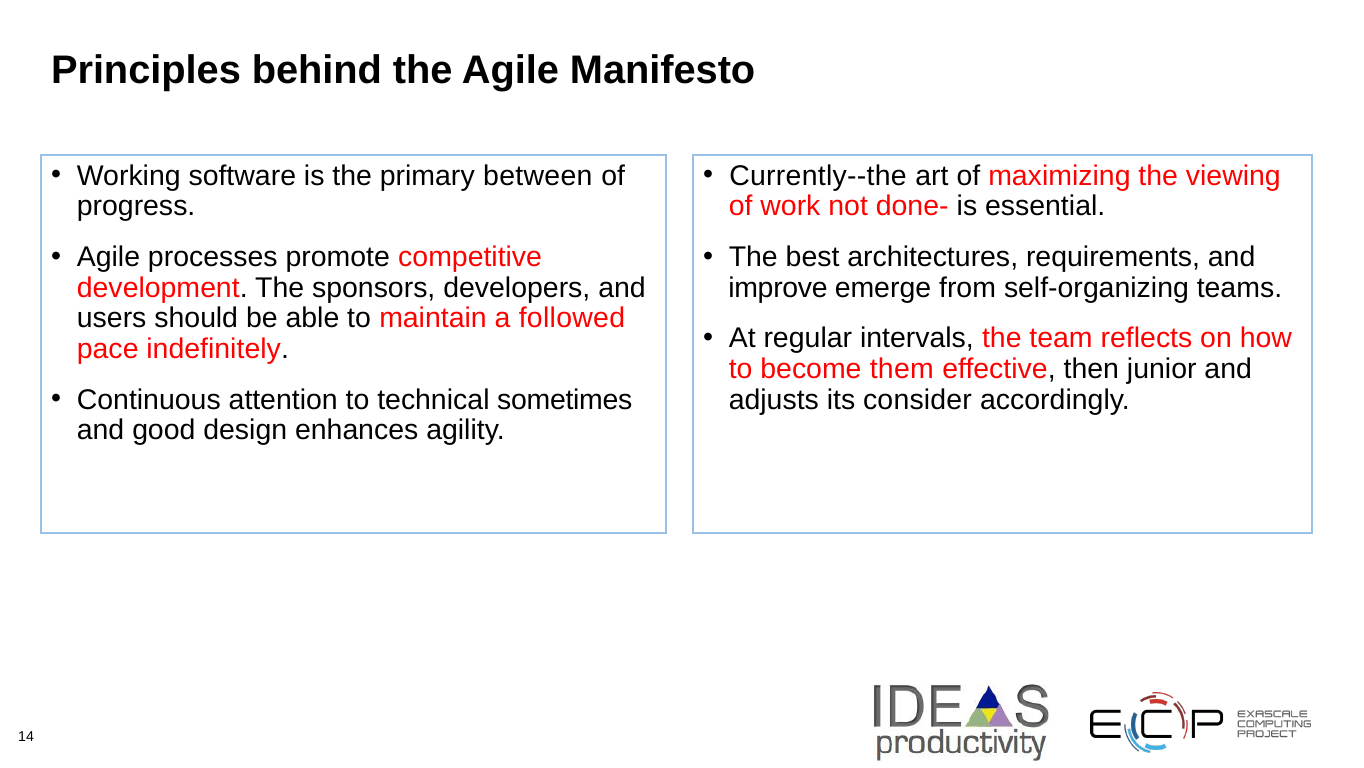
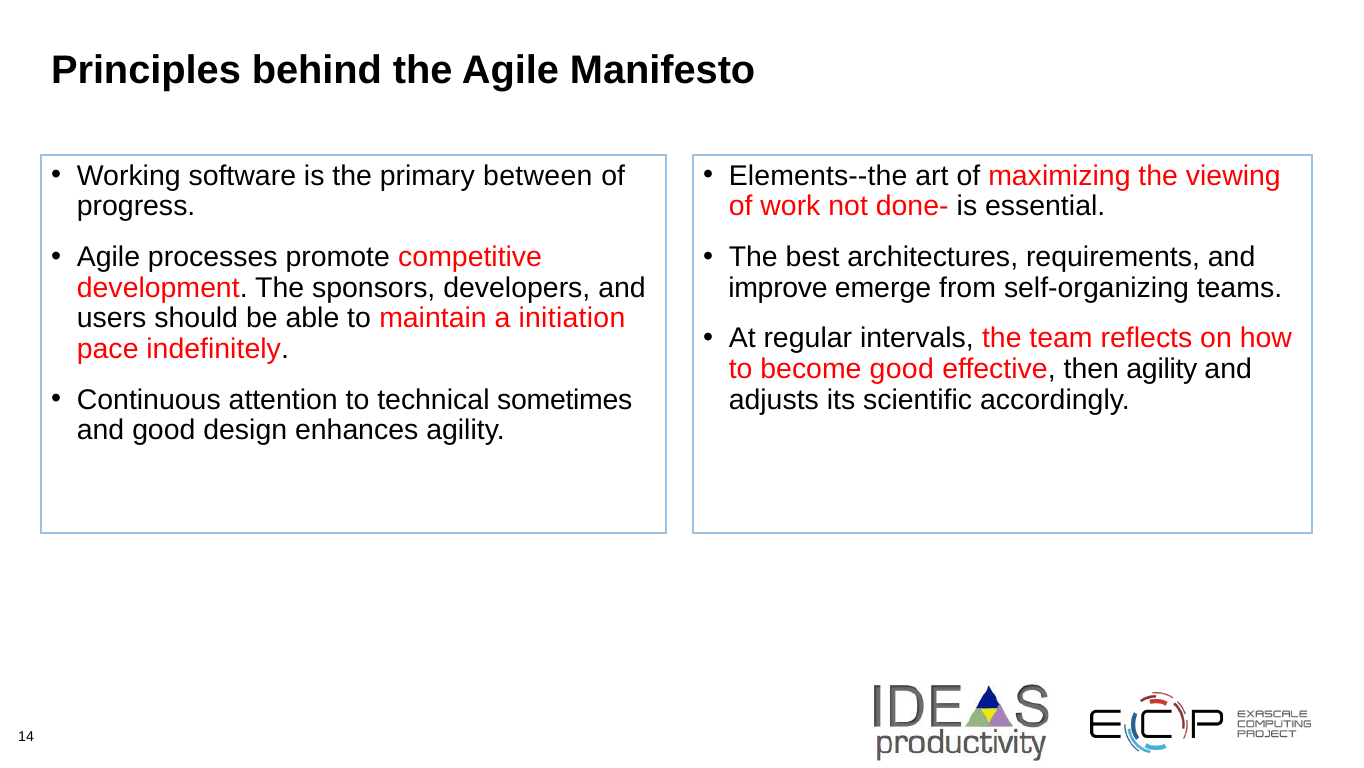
Currently--the: Currently--the -> Elements--the (818, 175)
followed: followed -> initiation (572, 318)
become them: them -> good (902, 369)
then junior: junior -> agility (1162, 369)
consider: consider -> scientific (918, 399)
